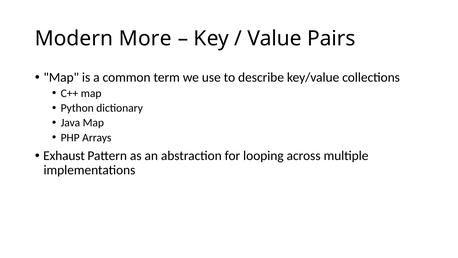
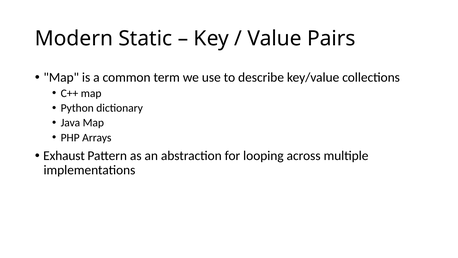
More: More -> Static (145, 38)
